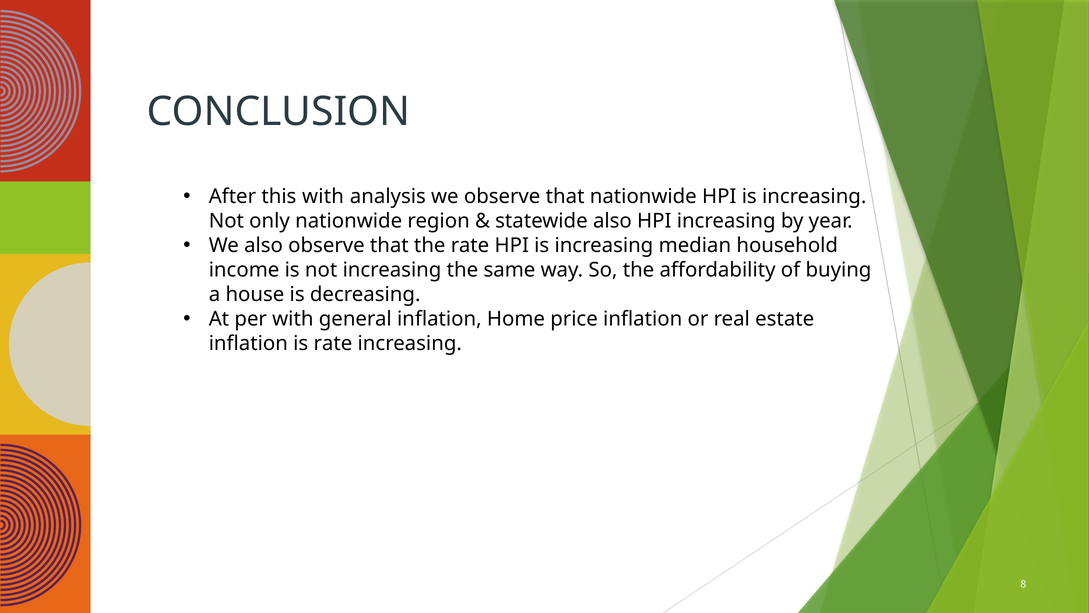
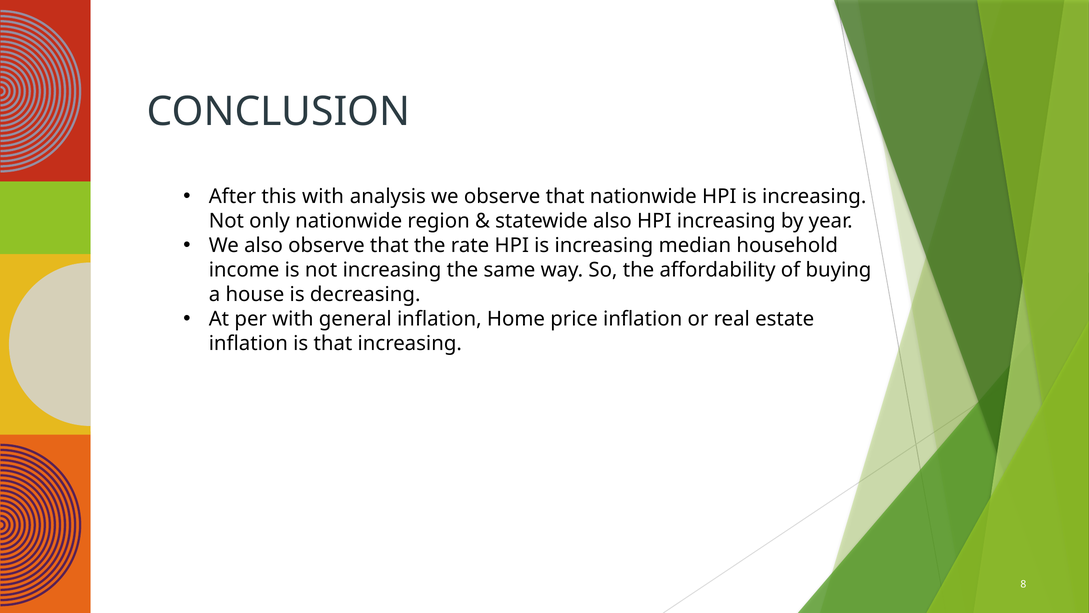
is rate: rate -> that (333, 343)
